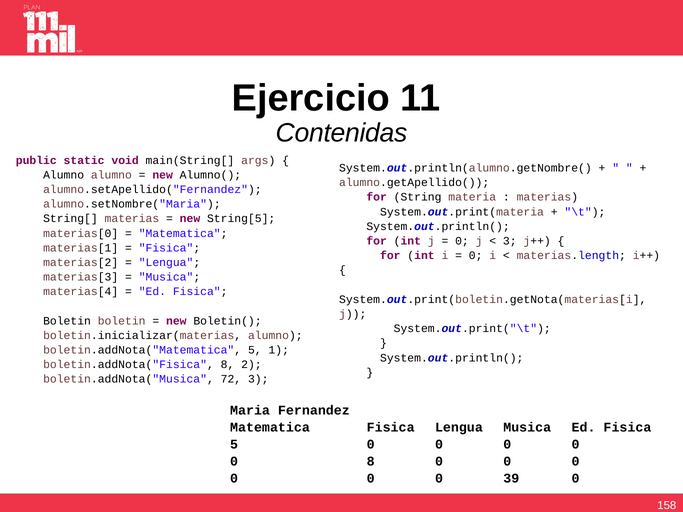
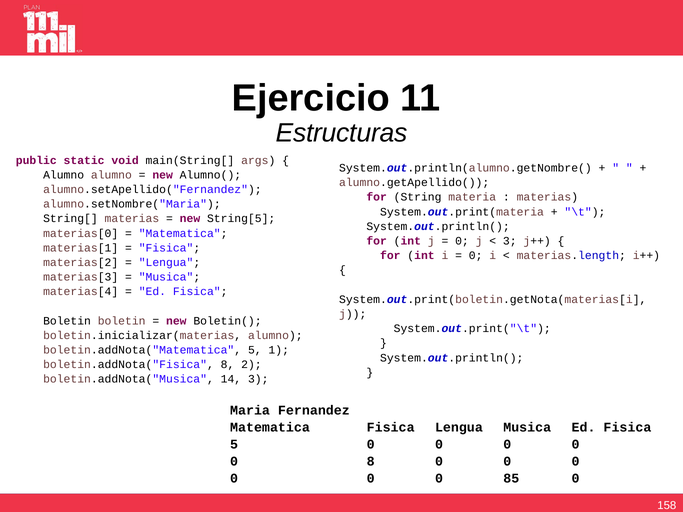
Contenidas: Contenidas -> Estructuras (342, 133)
72: 72 -> 14 (231, 379)
39: 39 -> 85 (511, 479)
